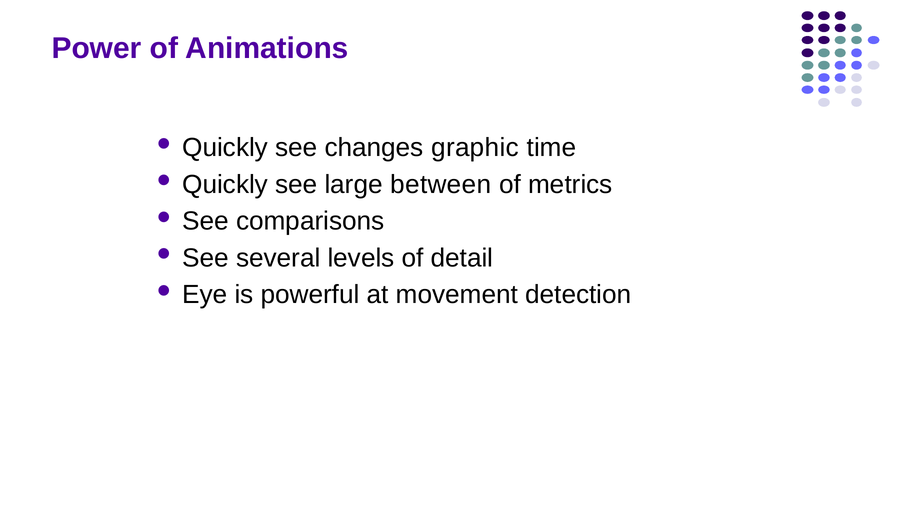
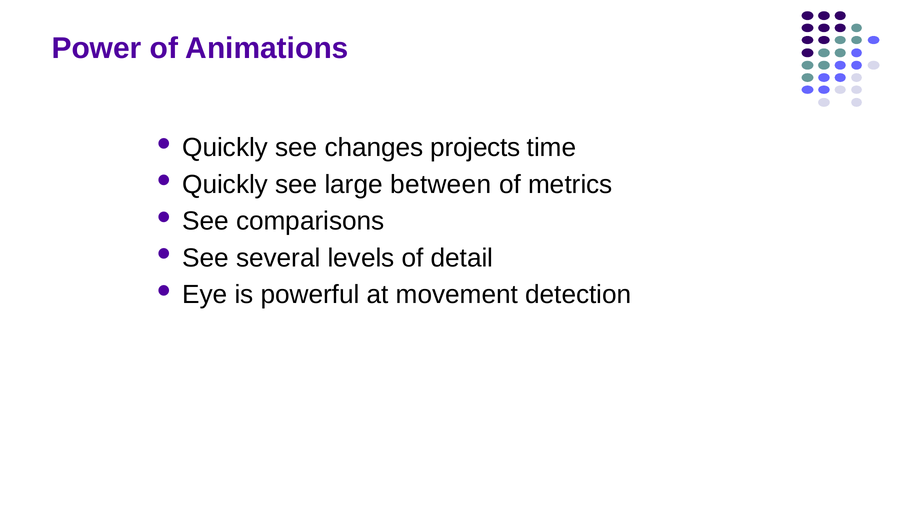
graphic: graphic -> projects (475, 148)
